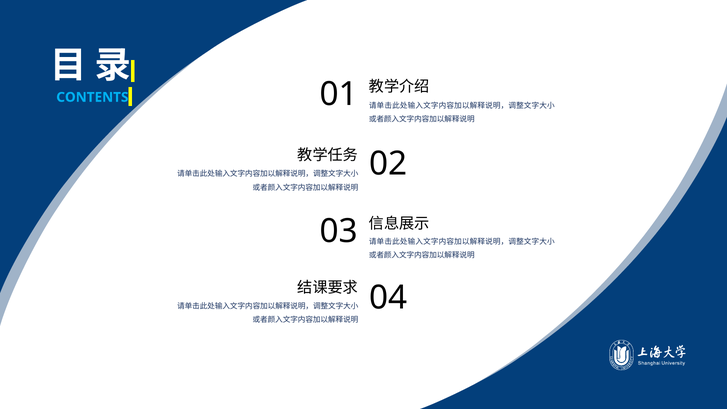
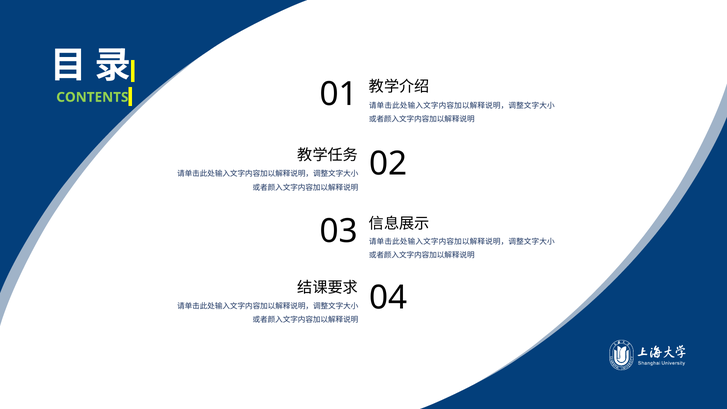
CONTENTS colour: light blue -> light green (92, 97)
